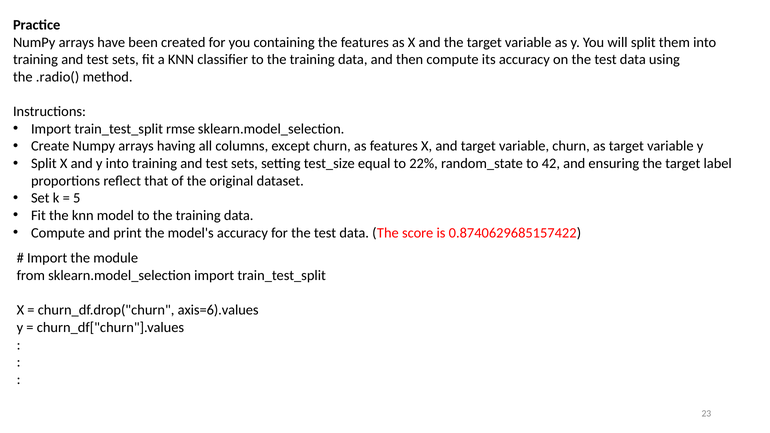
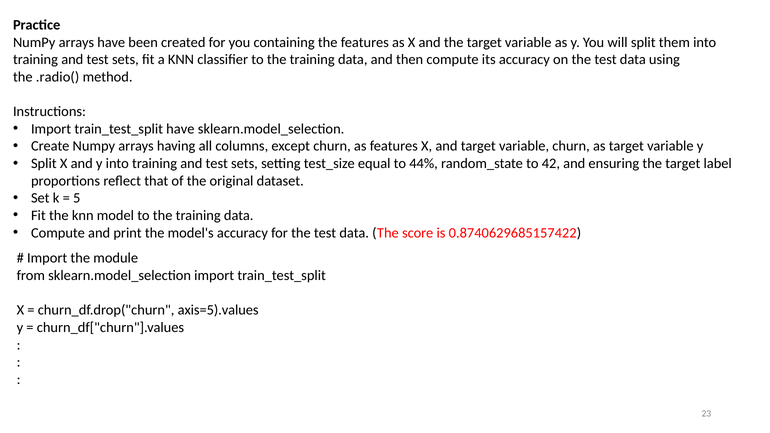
train_test_split rmse: rmse -> have (180, 129)
22%: 22% -> 44% (424, 164)
axis=6).values: axis=6).values -> axis=5).values (218, 310)
